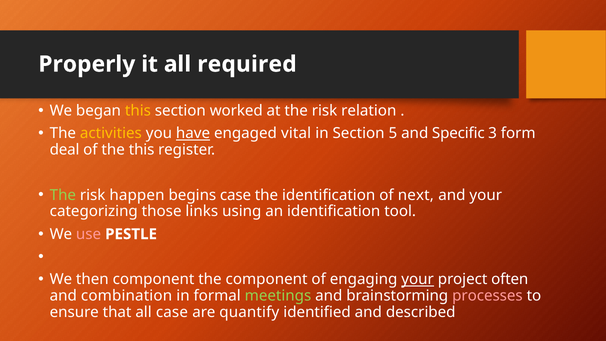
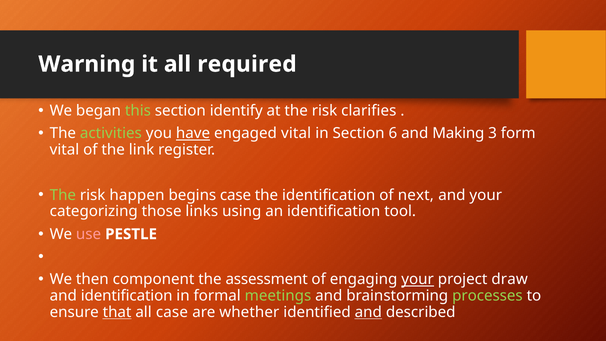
Properly: Properly -> Warning (87, 64)
this colour: yellow -> light green (138, 111)
worked: worked -> identify (236, 111)
relation: relation -> clarifies (369, 111)
activities colour: yellow -> light green (111, 133)
5: 5 -> 6 (393, 133)
Specific: Specific -> Making (458, 133)
deal: deal -> vital (64, 150)
the this: this -> link (142, 150)
the component: component -> assessment (267, 279)
often: often -> draw (510, 279)
and combination: combination -> identification (127, 296)
processes colour: pink -> light green (487, 296)
that underline: none -> present (117, 312)
quantify: quantify -> whether (249, 312)
and underline: none -> present (368, 312)
